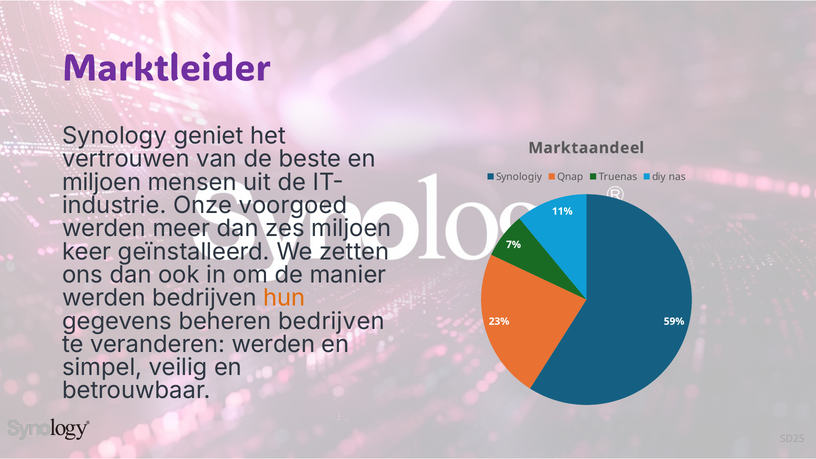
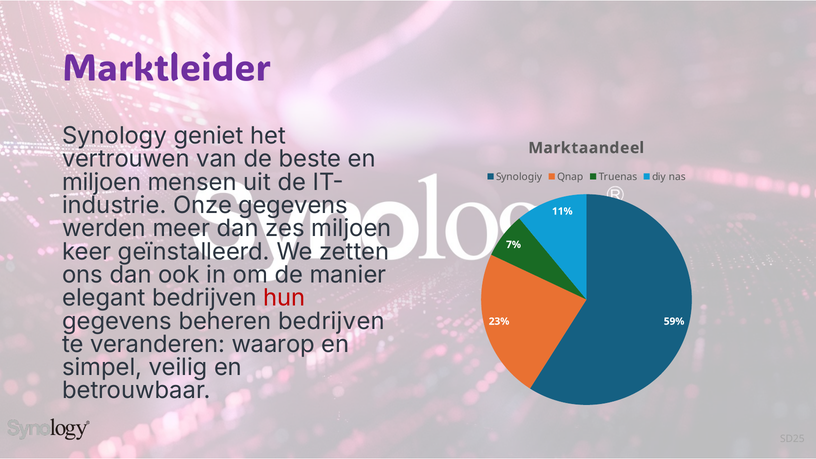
Onze voorgoed: voorgoed -> gegevens (293, 205)
werden: werden -> elegant (104, 298)
hun colour: orange -> red (284, 298)
veranderen werden: werden -> waarop (273, 344)
